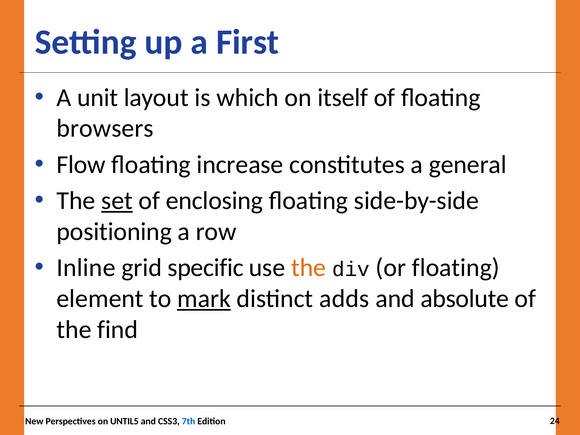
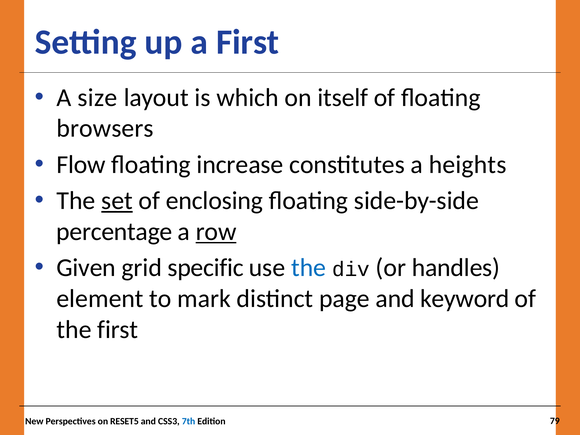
unit: unit -> size (97, 98)
general: general -> heights (468, 165)
positioning: positioning -> percentage (114, 232)
row underline: none -> present (216, 232)
Inline: Inline -> Given (86, 268)
the colour: orange -> blue (309, 268)
or floating: floating -> handles (456, 268)
mark underline: present -> none (204, 299)
adds: adds -> page (344, 299)
absolute: absolute -> keyword (465, 299)
the find: find -> first (118, 330)
UNTIL5: UNTIL5 -> RESET5 (124, 421)
24: 24 -> 79 (555, 421)
